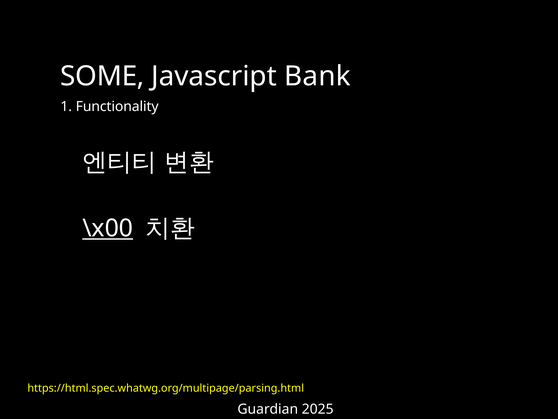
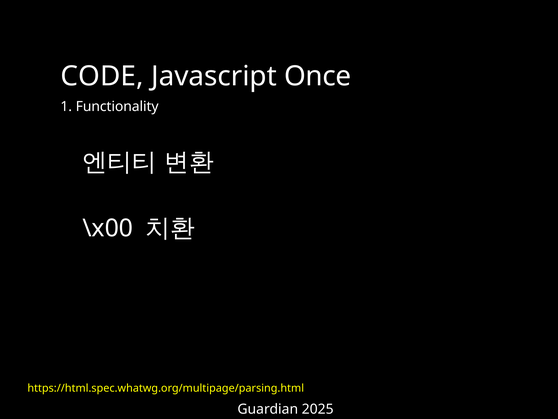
SOME: SOME -> CODE (102, 76)
Bank: Bank -> Once (318, 76)
\x00 underline: present -> none (108, 228)
